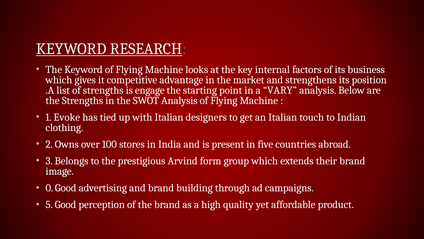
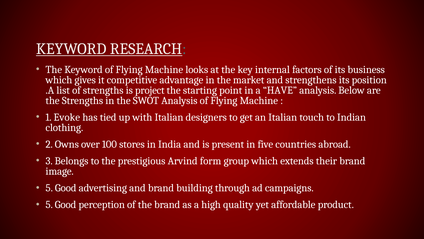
engage: engage -> project (150, 90)
VARY: VARY -> HAVE (280, 90)
0: 0 -> 5 (49, 188)
